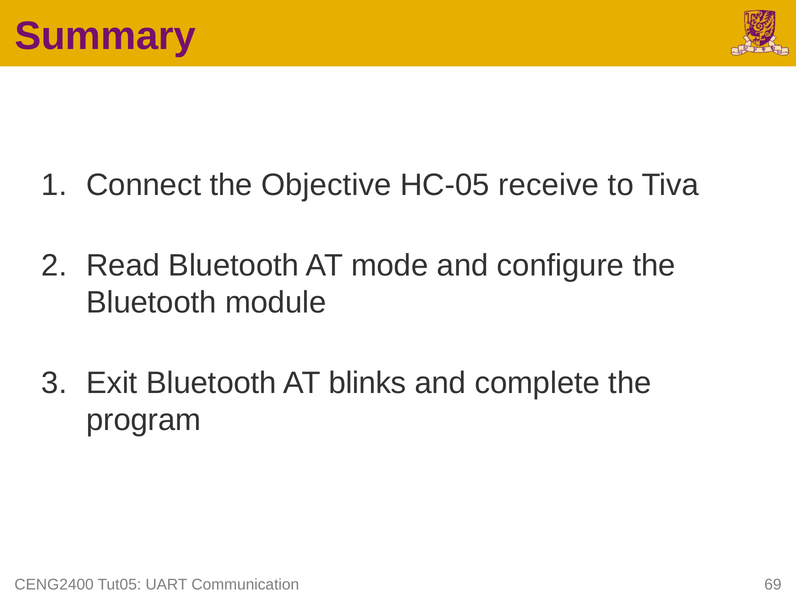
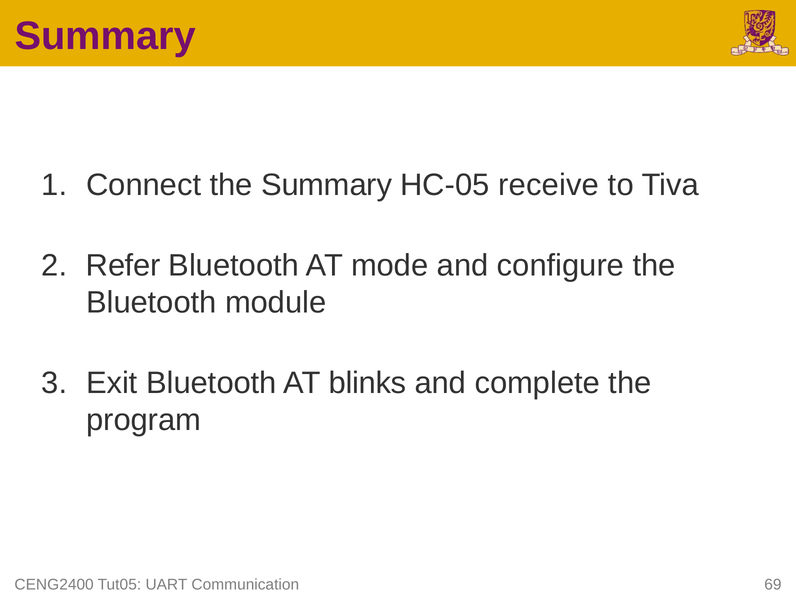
the Objective: Objective -> Summary (327, 185)
Read: Read -> Refer (123, 265)
